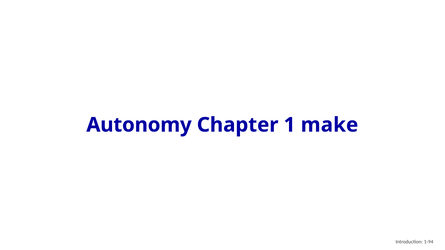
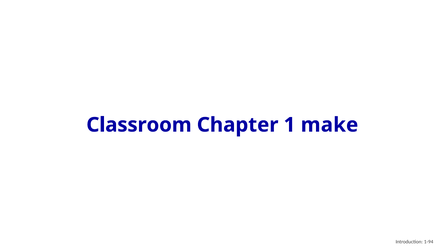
Autonomy: Autonomy -> Classroom (139, 125)
